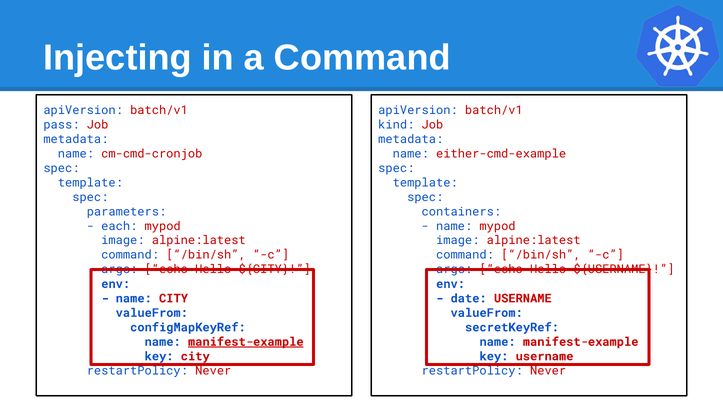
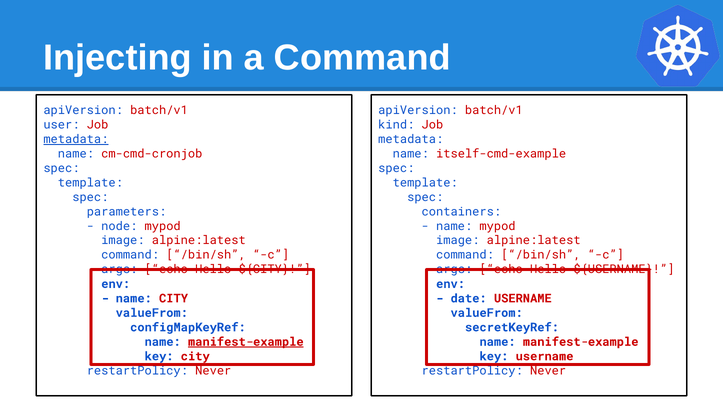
pass: pass -> user (61, 125)
metadata underline: none -> present (76, 139)
either-cmd-example: either-cmd-example -> itself-cmd-example (501, 154)
each: each -> node (119, 226)
